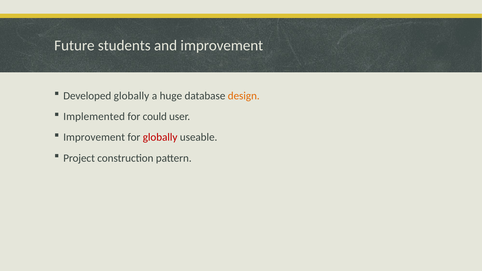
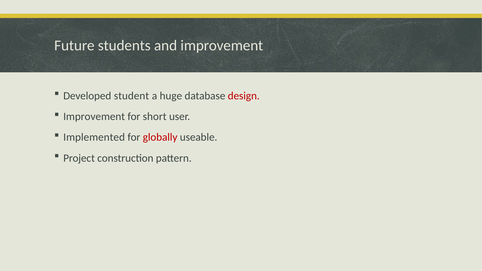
Developed globally: globally -> student (131, 96)
design colour: orange -> red (244, 96)
Implemented: Implemented -> Improvement (94, 117)
could: could -> short (155, 117)
Improvement: Improvement -> Implemented (94, 137)
